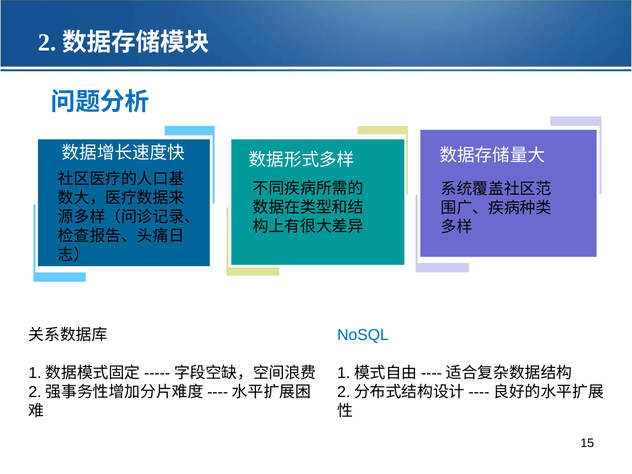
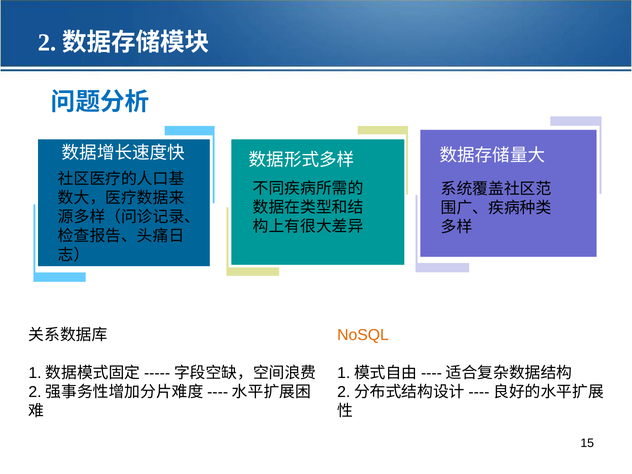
NoSQL colour: blue -> orange (363, 335)
